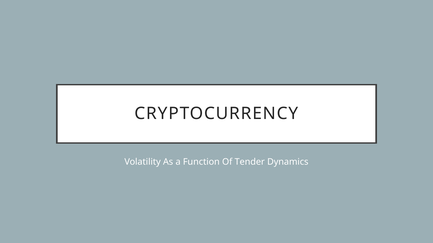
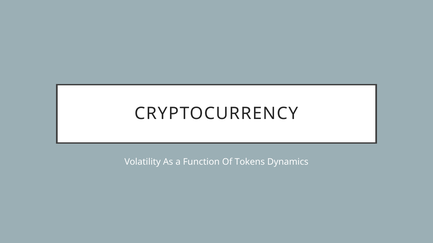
Tender: Tender -> Tokens (250, 162)
